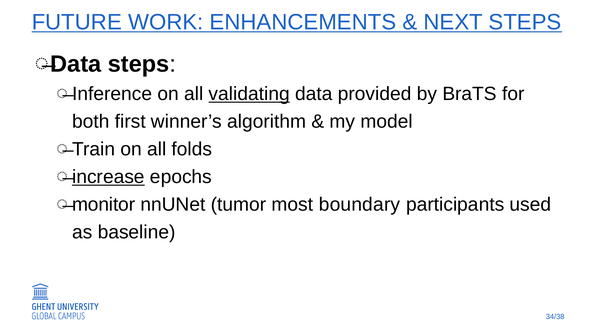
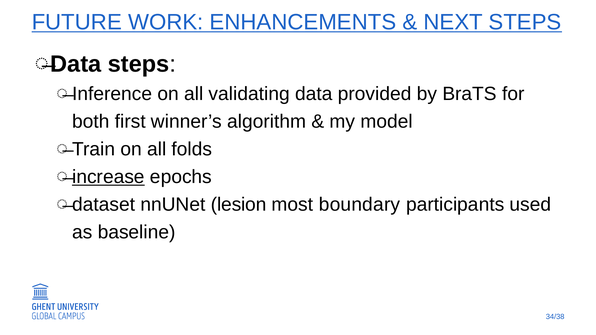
validating underline: present -> none (249, 94)
monitor: monitor -> dataset (104, 205)
tumor: tumor -> lesion (239, 205)
